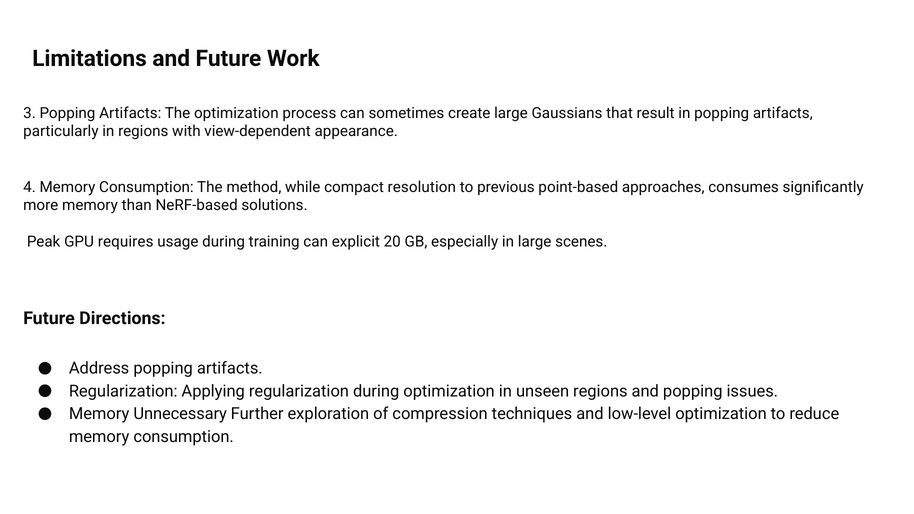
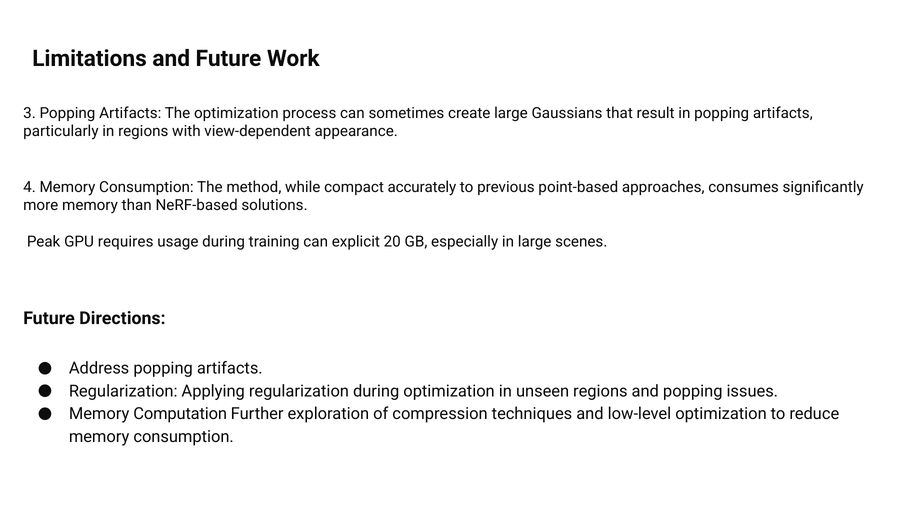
resolution: resolution -> accurately (422, 187)
Unnecessary: Unnecessary -> Computation (180, 414)
